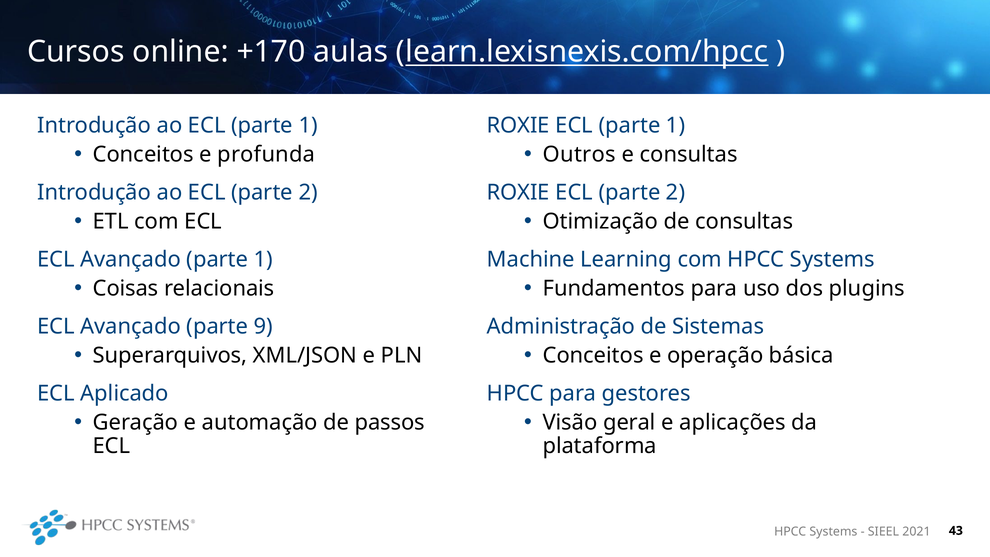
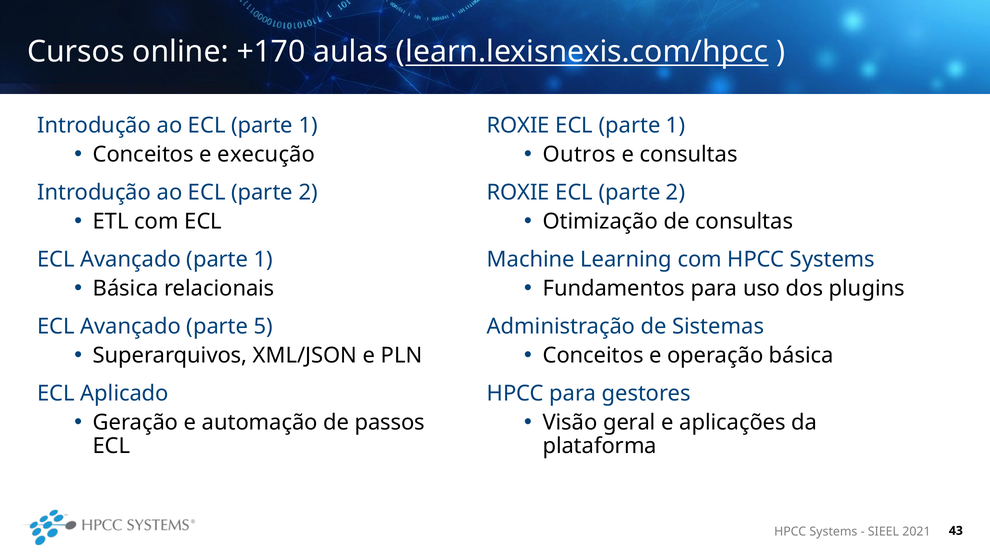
profunda: profunda -> execução (266, 154)
Coisas: Coisas -> Básica (126, 288)
9: 9 -> 5 (263, 327)
